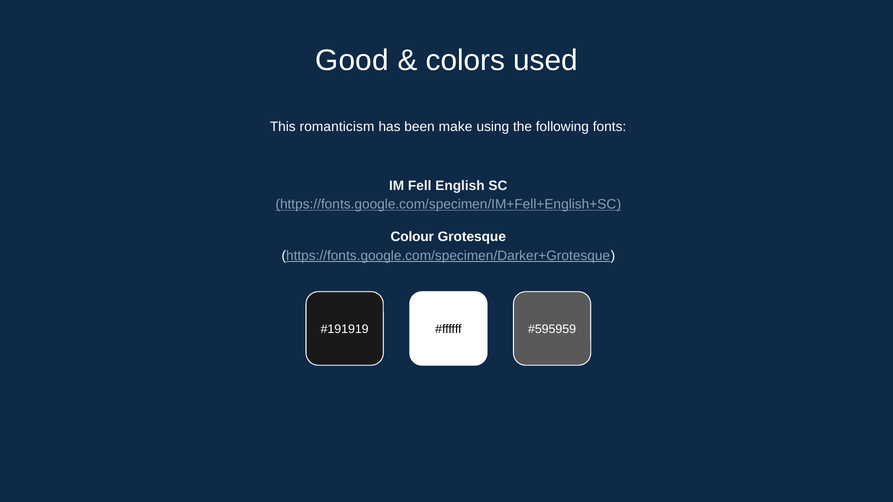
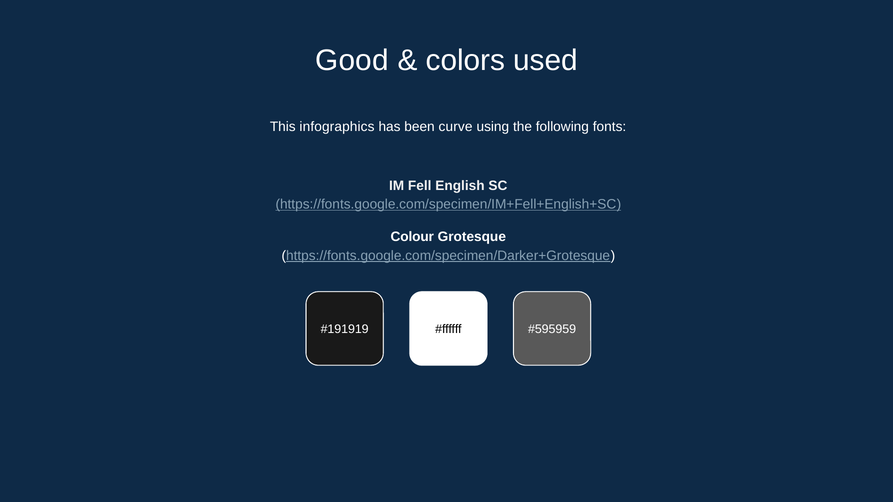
romanticism: romanticism -> infographics (337, 127)
make: make -> curve (456, 127)
